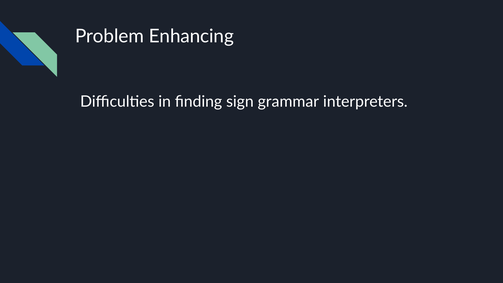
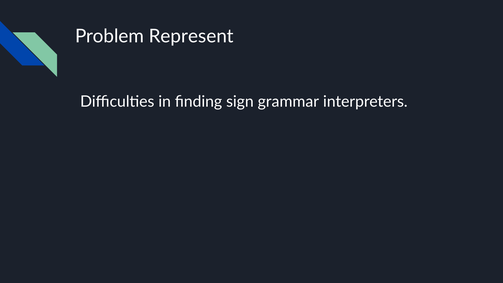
Enhancing: Enhancing -> Represent (191, 36)
